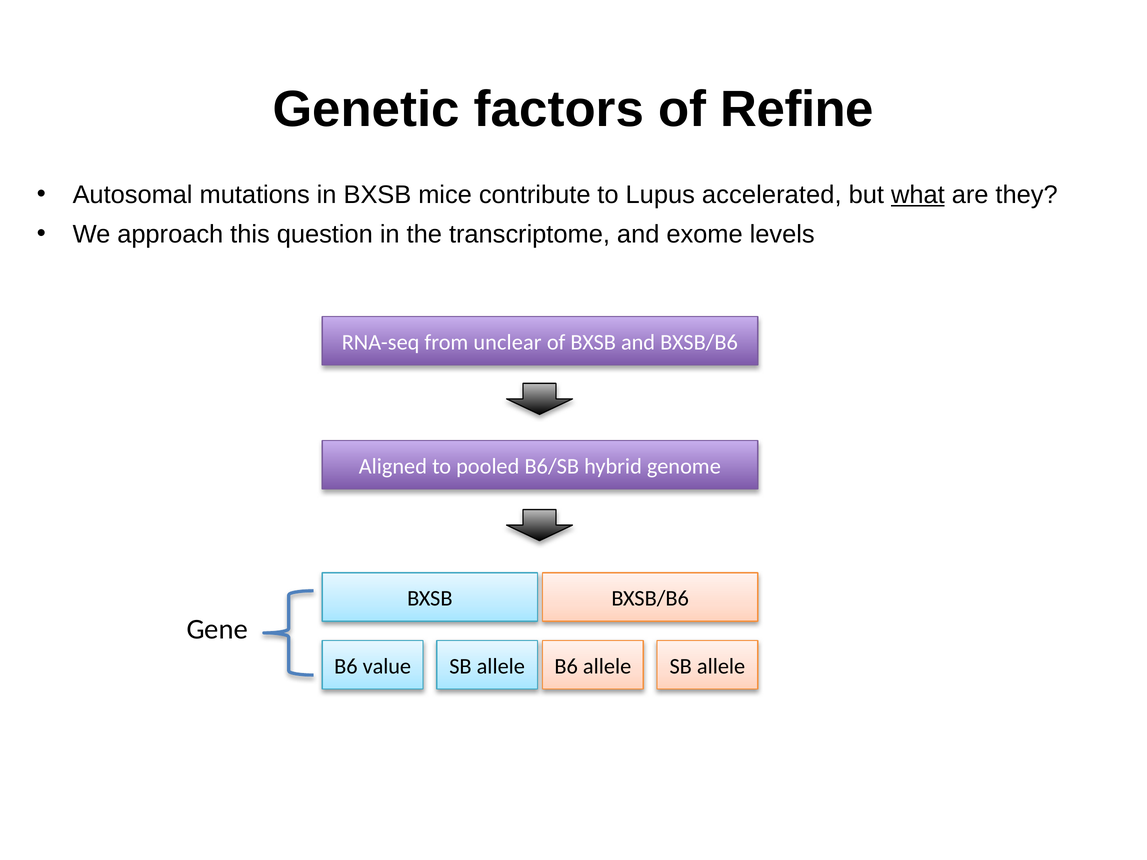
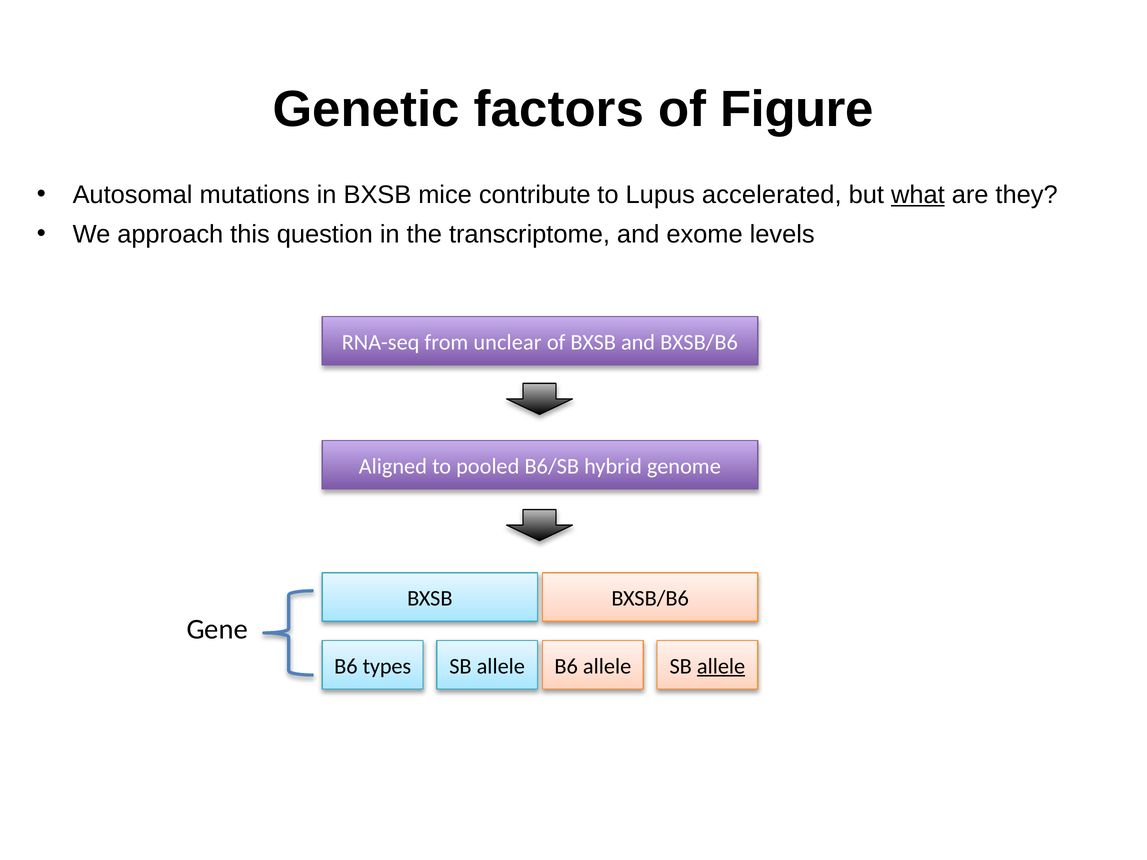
Refine: Refine -> Figure (797, 110)
value: value -> types (387, 666)
allele underline: none -> present (721, 666)
